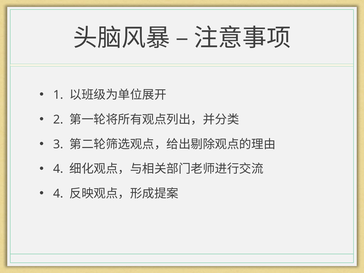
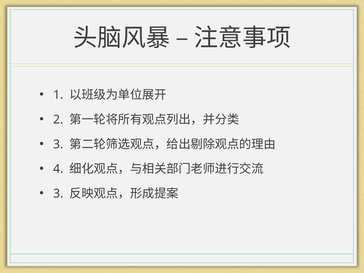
4: 4 -> 3 (58, 194)
